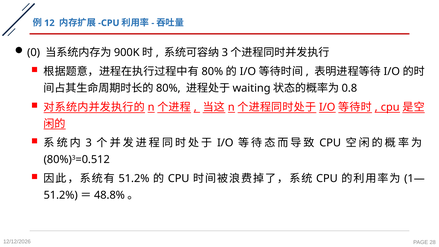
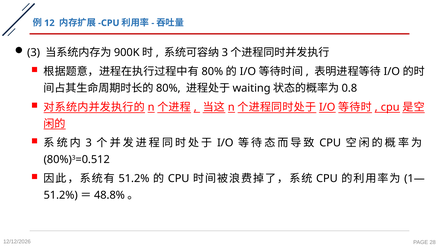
0: 0 -> 3 (34, 52)
